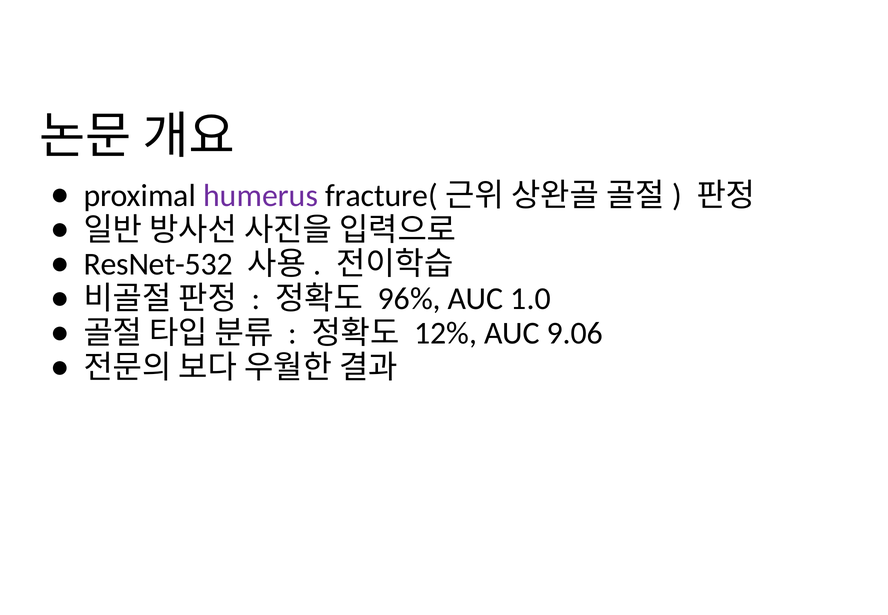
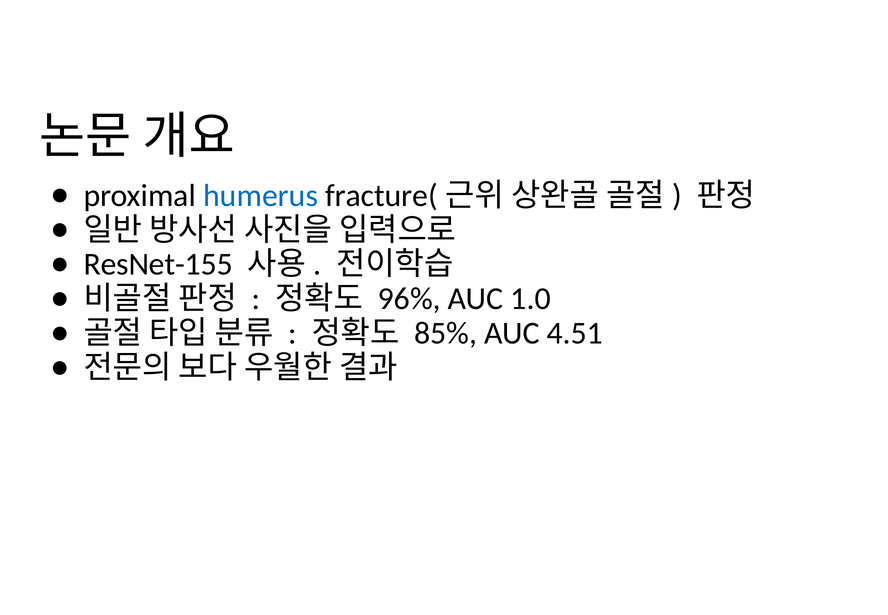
humerus colour: purple -> blue (261, 195)
ResNet-532: ResNet-532 -> ResNet-155 (158, 264)
12%: 12% -> 85% (446, 333)
9.06: 9.06 -> 4.51 (575, 333)
